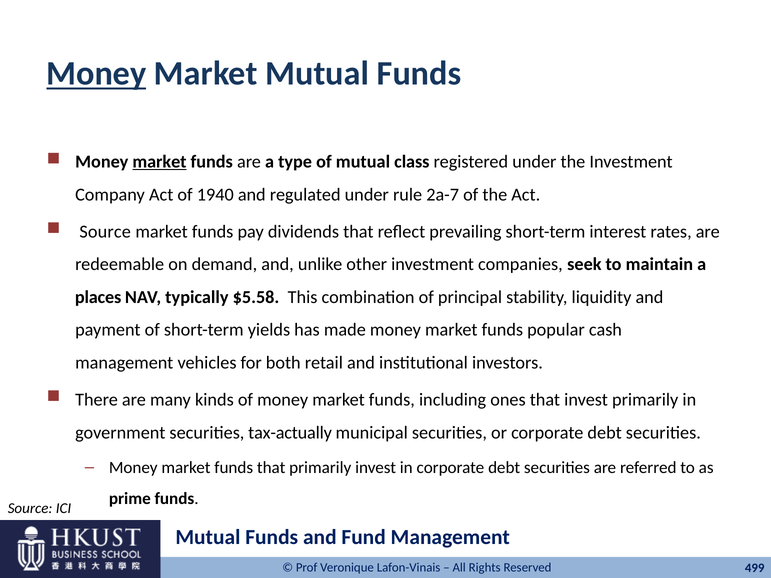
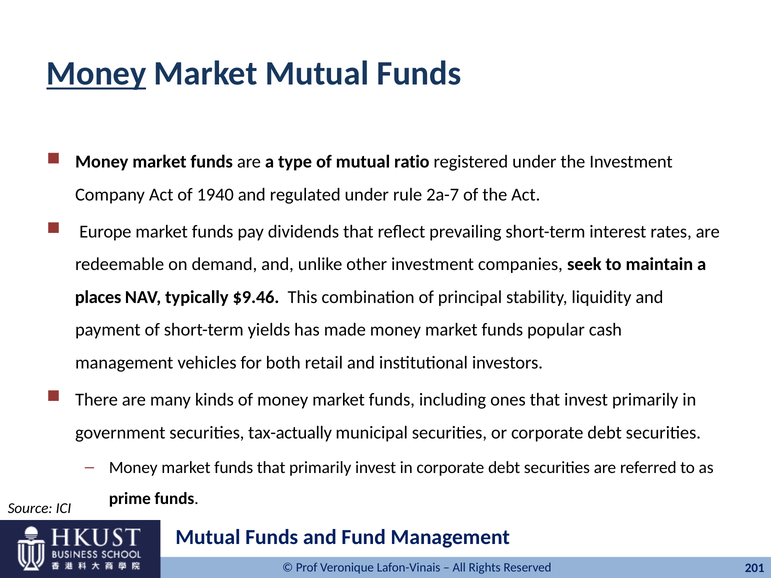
market underline: present -> none (159, 162)
class: class -> ratio (412, 162)
Source: Source -> Europe (105, 232)
$5.58: $5.58 -> $9.46 (256, 297)
499: 499 -> 201 (755, 568)
